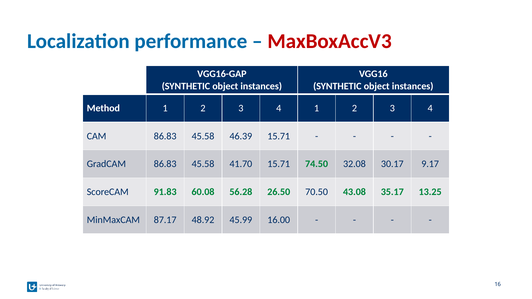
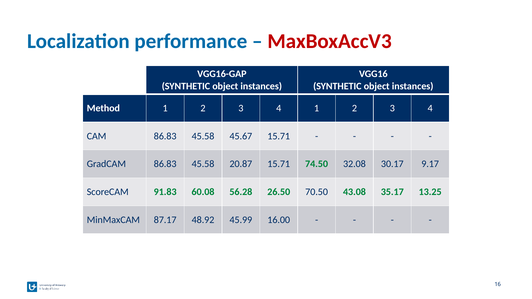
46.39: 46.39 -> 45.67 (241, 136)
41.70: 41.70 -> 20.87 (241, 164)
